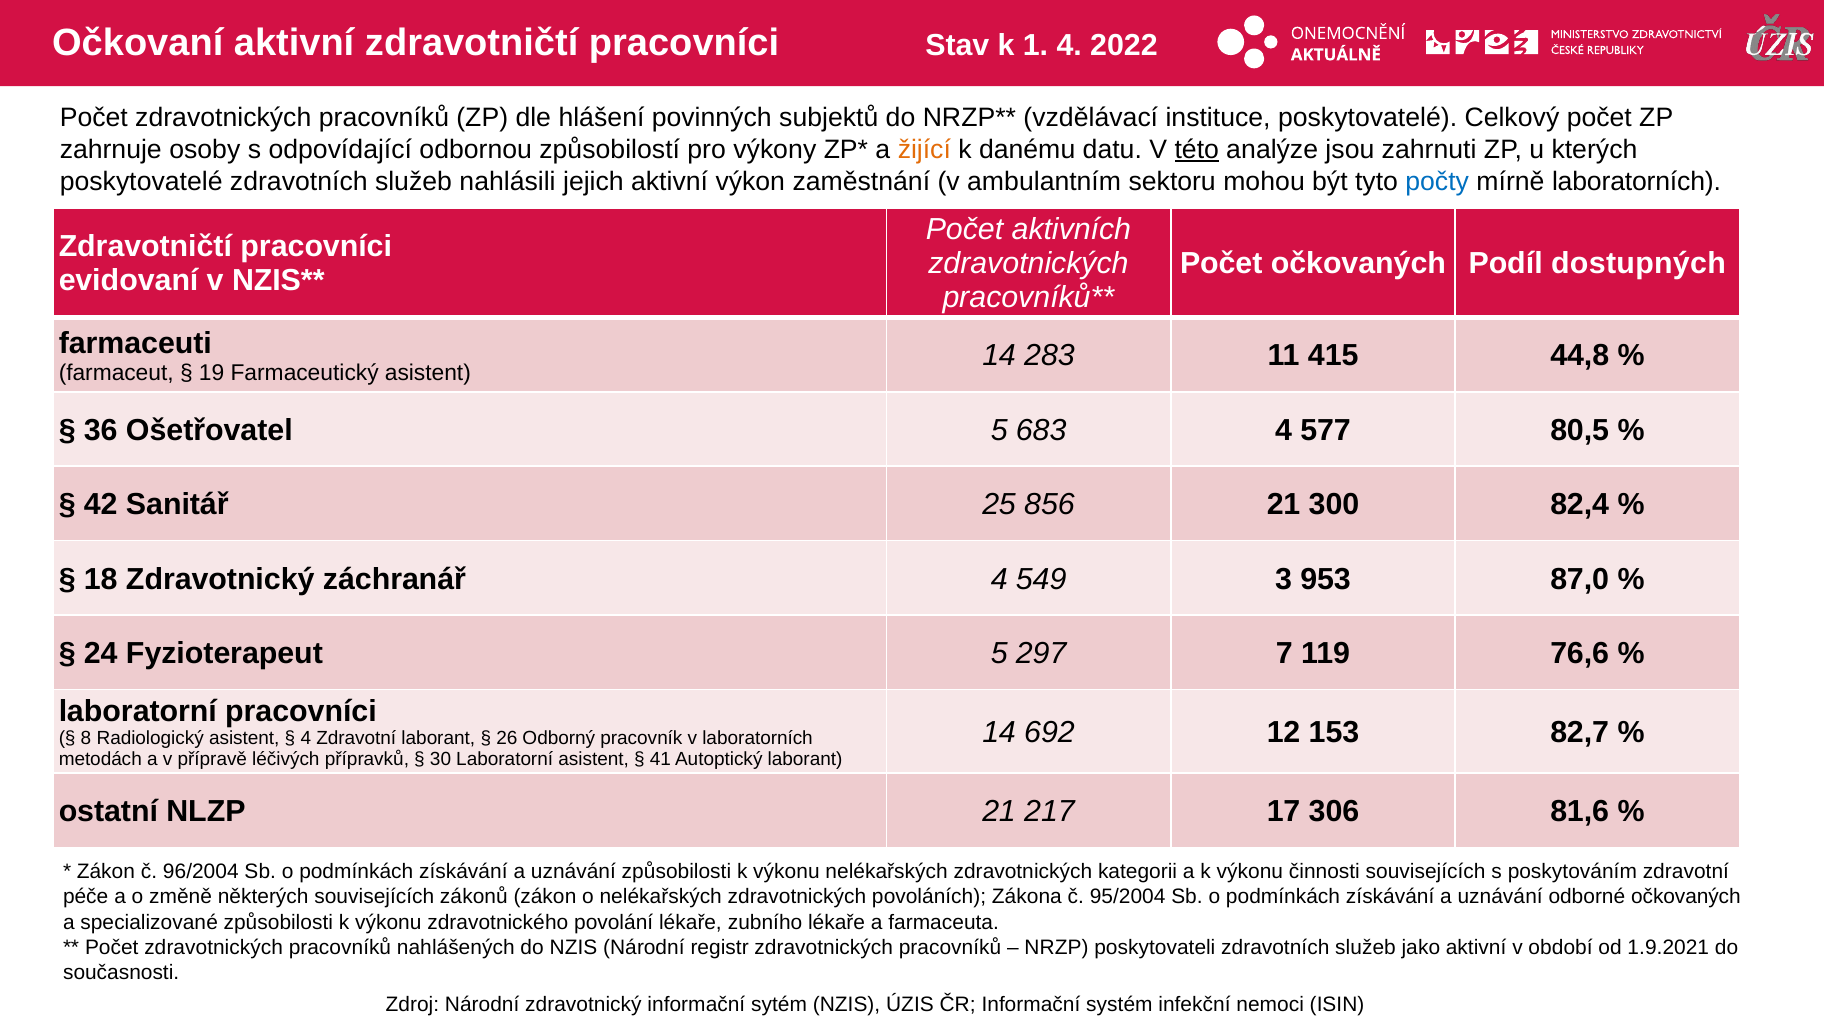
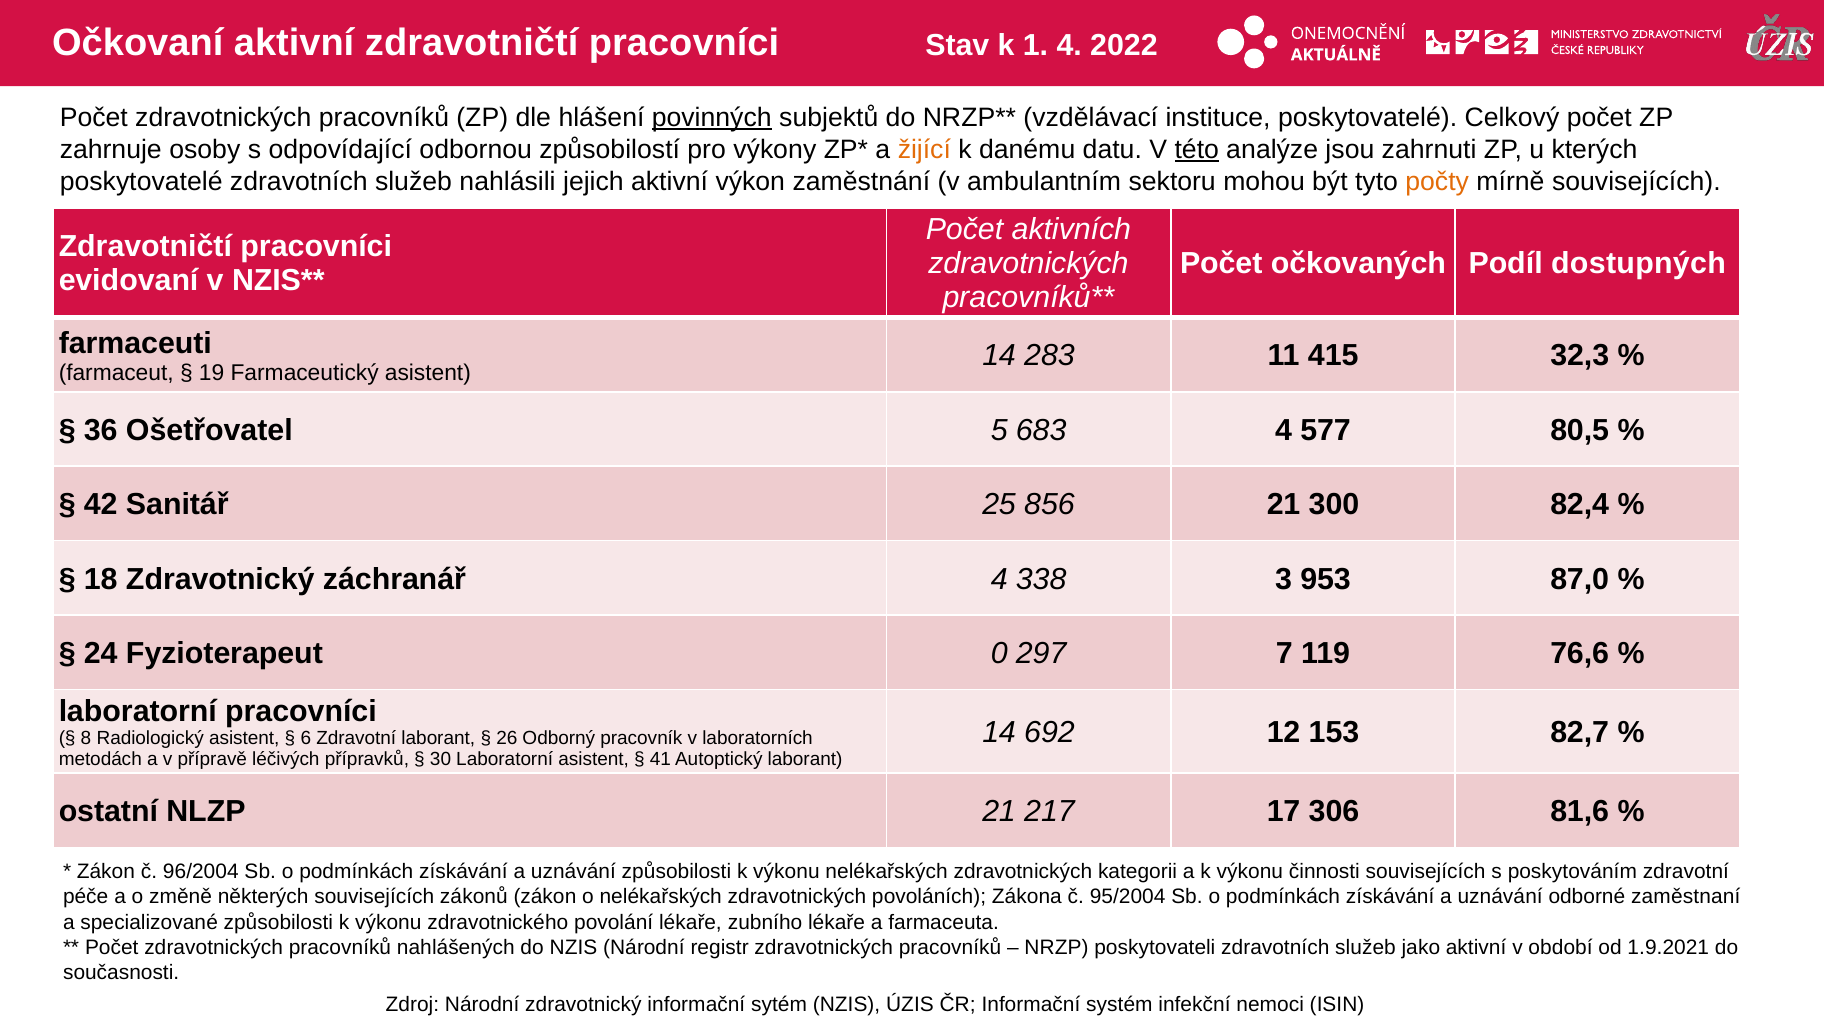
povinných underline: none -> present (712, 118)
počty colour: blue -> orange (1437, 181)
mírně laboratorních: laboratorních -> souvisejících (1636, 181)
44,8: 44,8 -> 32,3 (1580, 356)
549: 549 -> 338 (1041, 579)
Fyzioterapeut 5: 5 -> 0 (999, 653)
4: 4 -> 6 (306, 738)
odborné očkovaných: očkovaných -> zaměstnaní (1686, 897)
